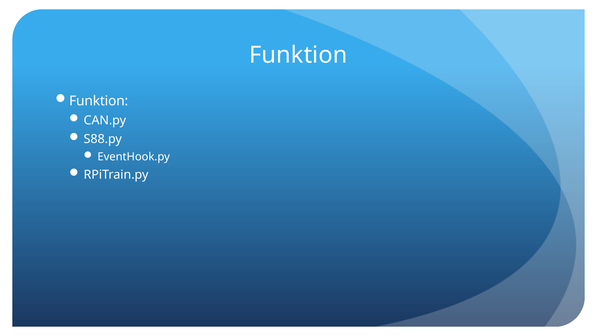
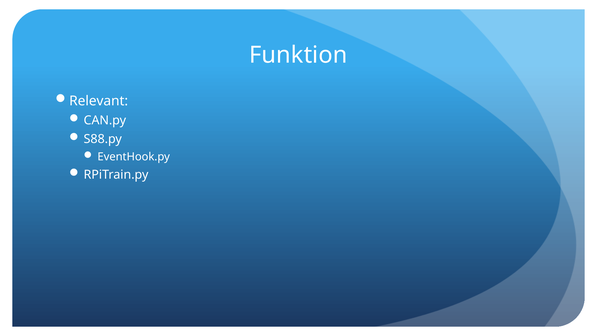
Funktion: Funktion -> Relevant (99, 101)
